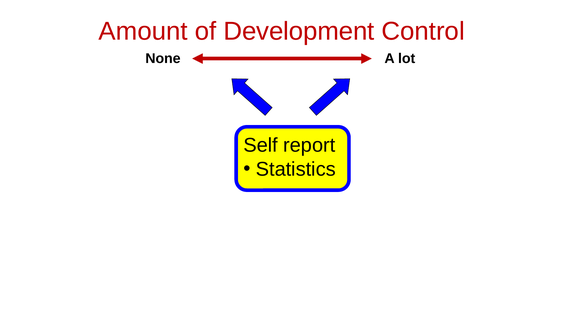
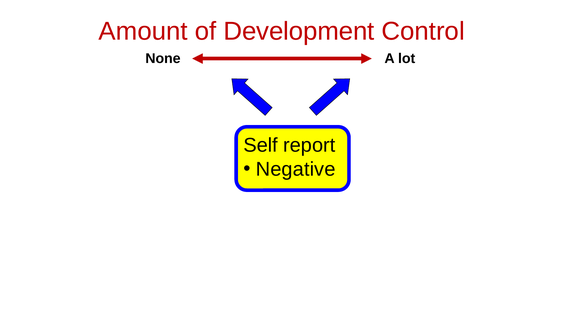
Statistics: Statistics -> Negative (296, 169)
